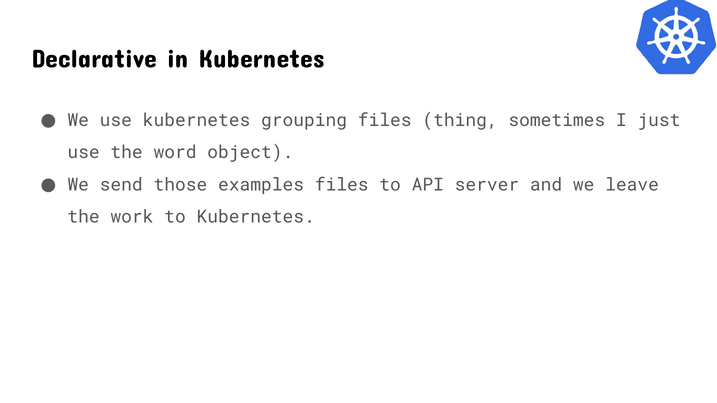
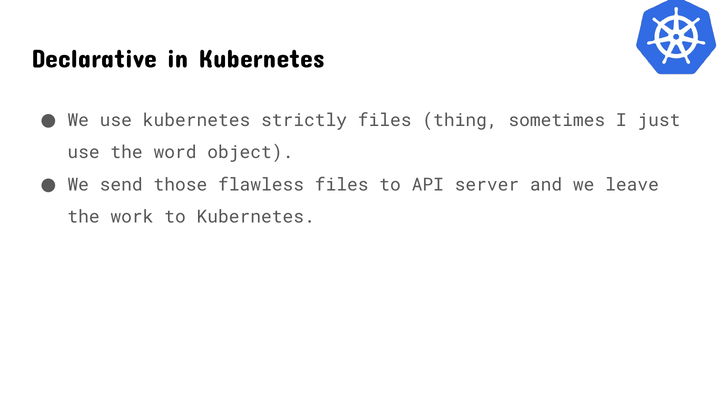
grouping: grouping -> strictly (304, 120)
examples: examples -> flawless (261, 185)
